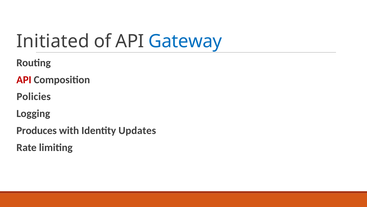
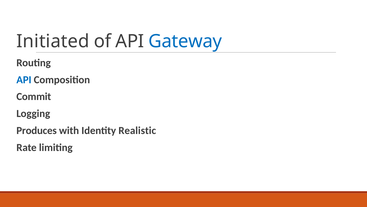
API colour: red -> blue (24, 80)
Policies: Policies -> Commit (34, 96)
Updates: Updates -> Realistic (137, 130)
